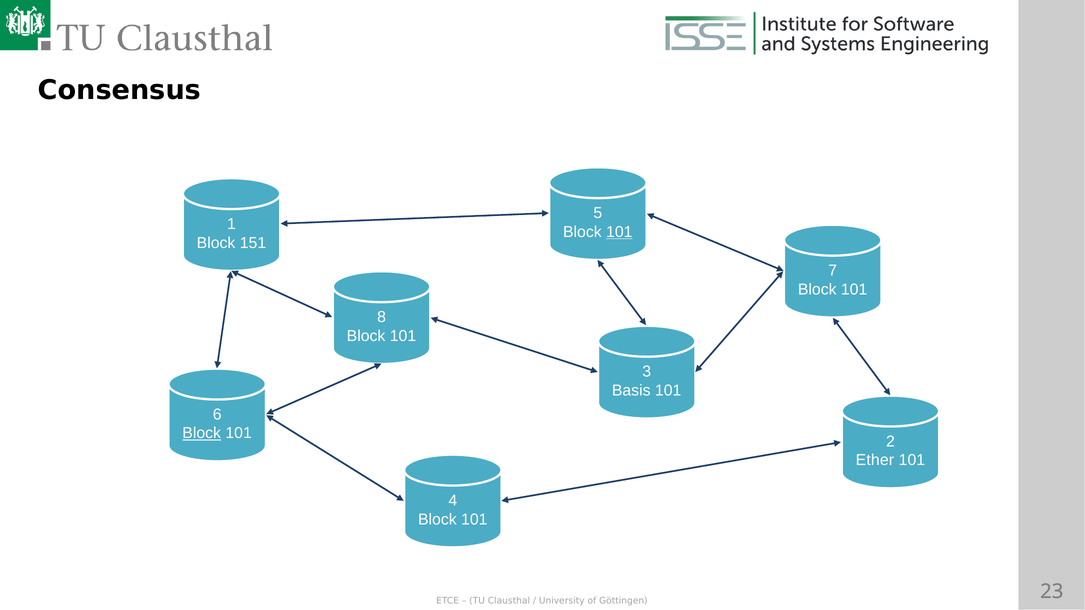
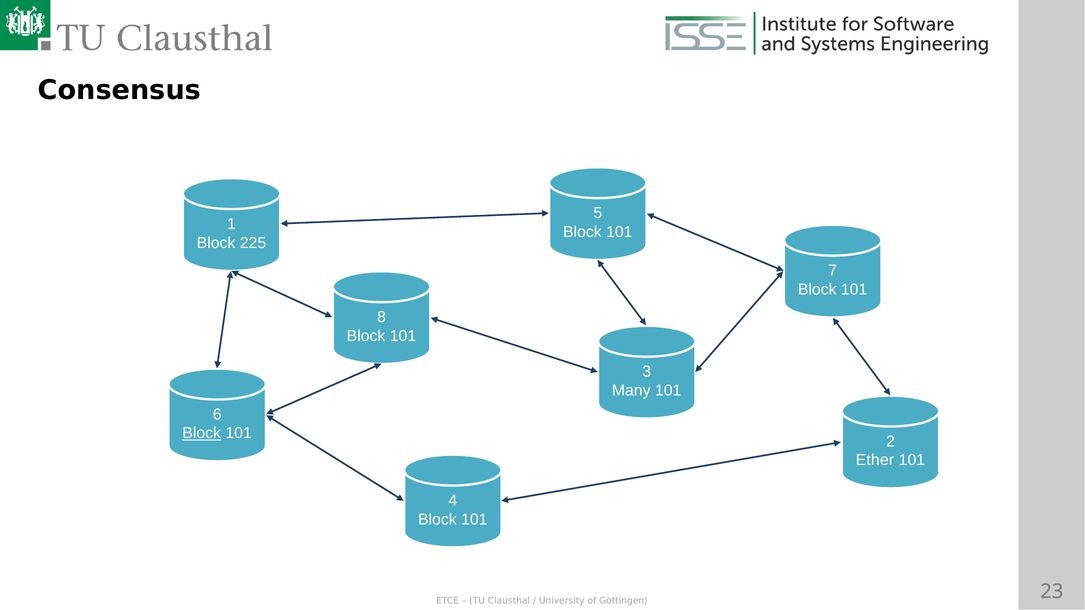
101 underline: present -> none (619, 232)
151: 151 -> 225 (253, 243)
Basis: Basis -> Many (631, 391)
